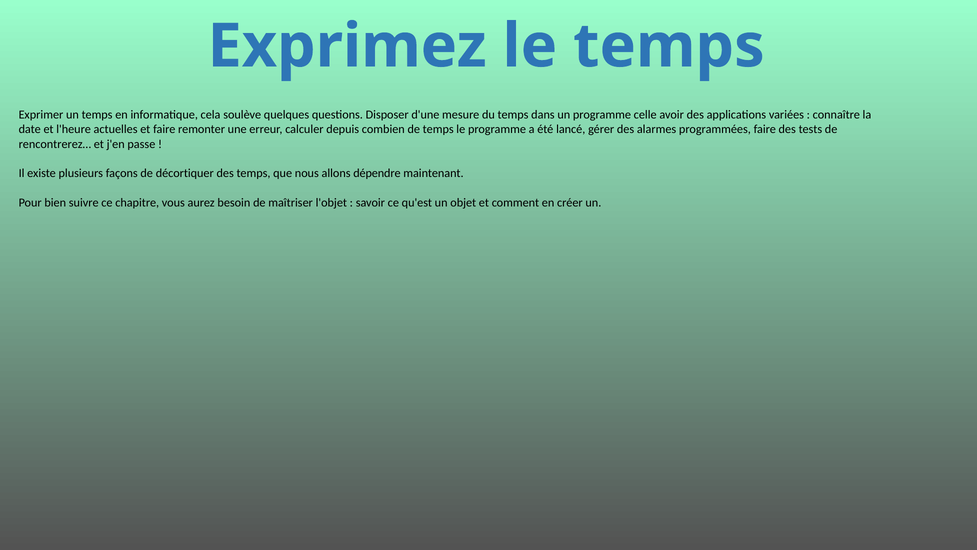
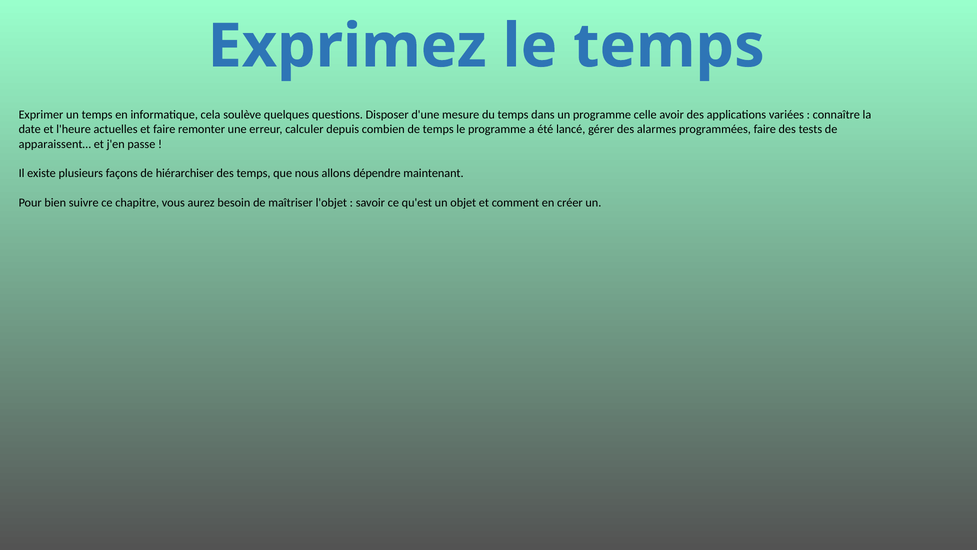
rencontrerez…: rencontrerez… -> apparaissent… (55, 144)
décortiquer: décortiquer -> hiérarchiser (185, 173)
